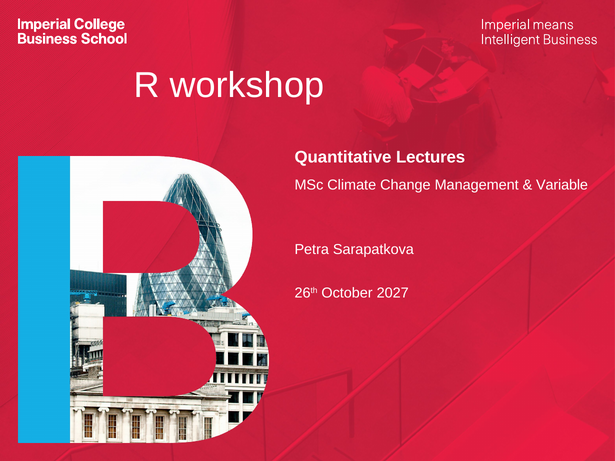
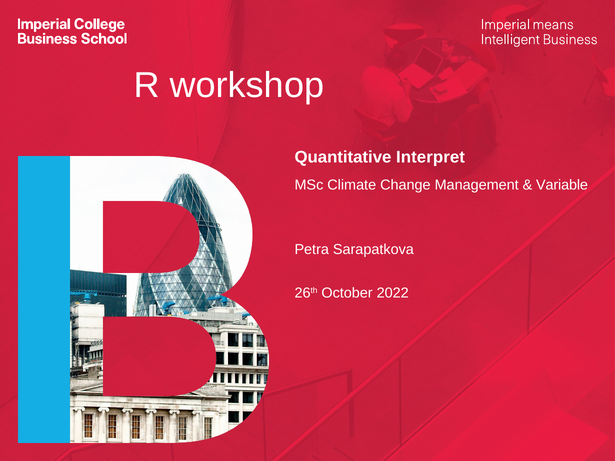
Lectures: Lectures -> Interpret (431, 157)
2027: 2027 -> 2022 (393, 293)
